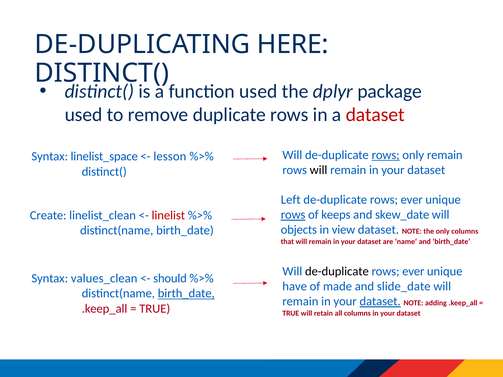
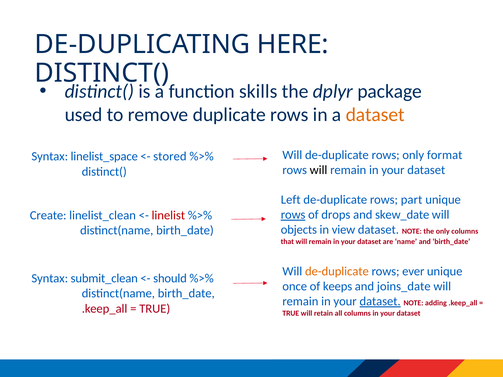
function used: used -> skills (258, 91)
dataset colour: red -> orange (375, 115)
rows underline: present -> none (386, 155)
only remain: remain -> format (445, 155)
lesson: lesson -> stored (170, 157)
ever: ever -> part (412, 200)
keeps: keeps -> drops (336, 215)
de-duplicate colour: black -> orange (337, 271)
values_clean: values_clean -> submit_clean (104, 279)
have: have -> once (295, 287)
made: made -> keeps (338, 287)
slide_date: slide_date -> joins_date (404, 287)
birth_date underline: present -> none (186, 294)
